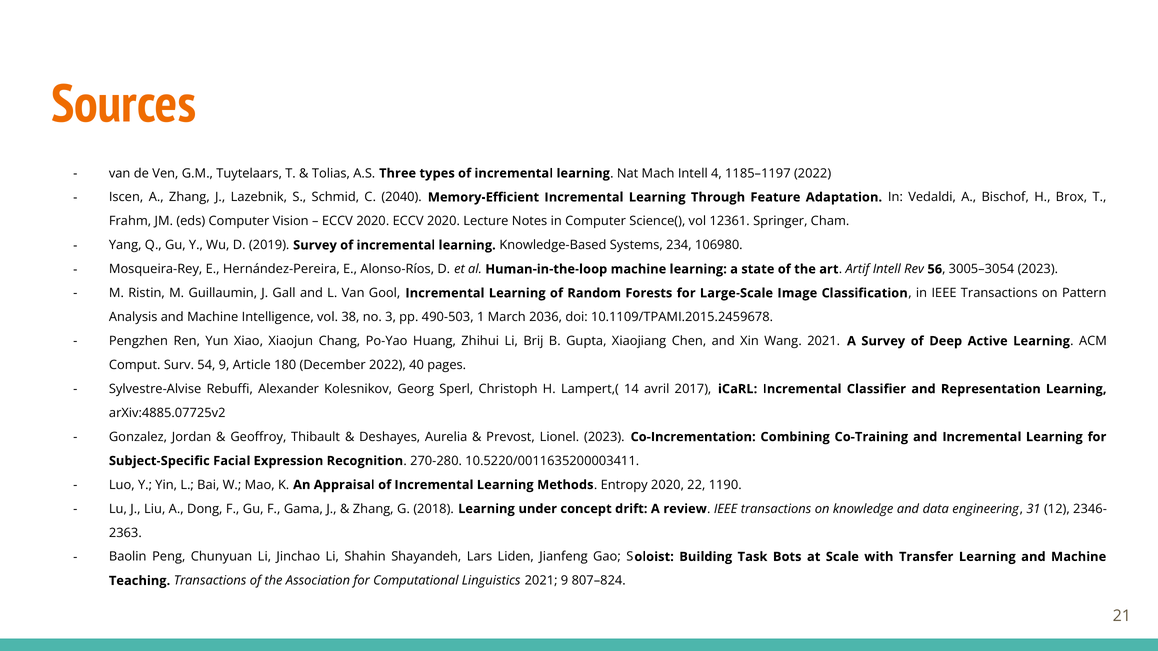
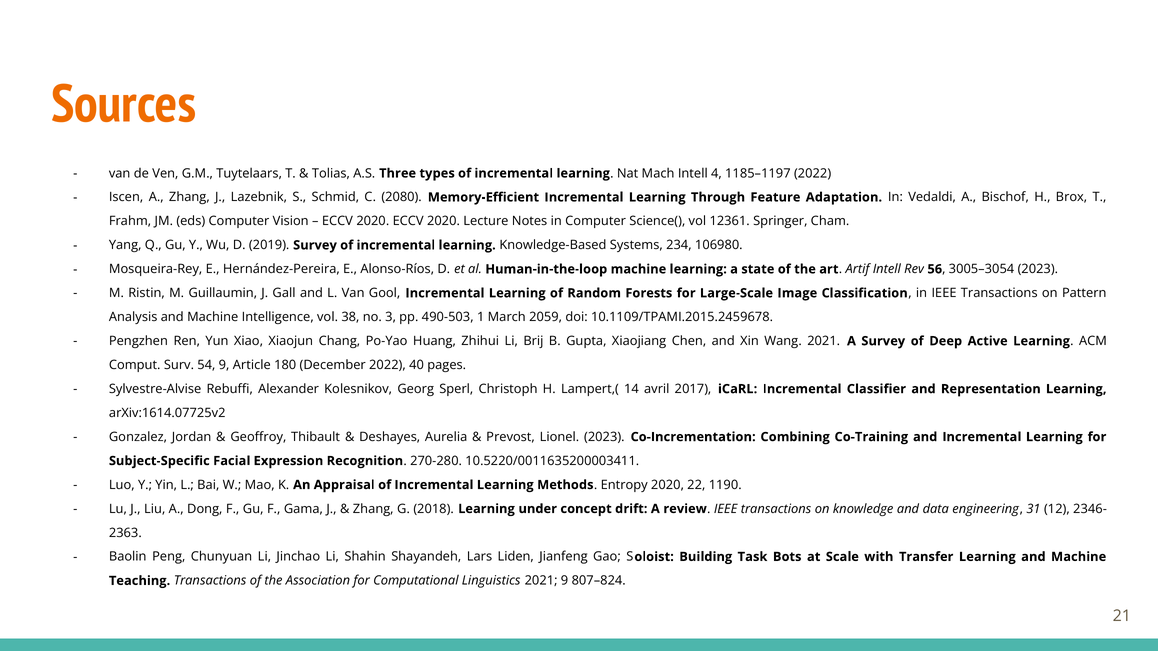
2040: 2040 -> 2080 (402, 197)
2036: 2036 -> 2059 (546, 317)
arXiv:4885.07725v2: arXiv:4885.07725v2 -> arXiv:1614.07725v2 (167, 413)
